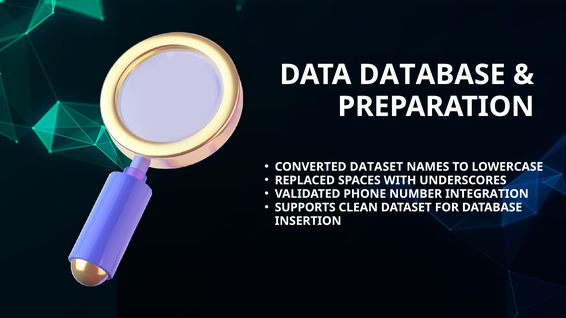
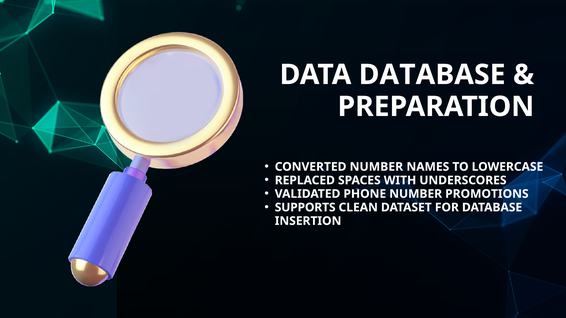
CONVERTED DATASET: DATASET -> NUMBER (376, 167)
INTEGRATION: INTEGRATION -> PROMOTIONS (487, 194)
